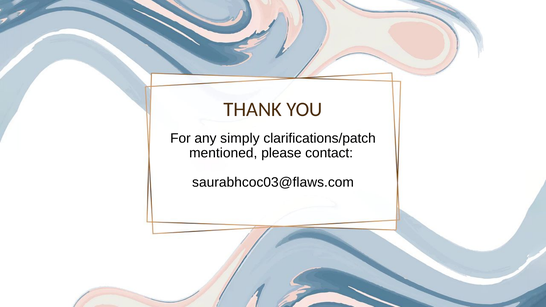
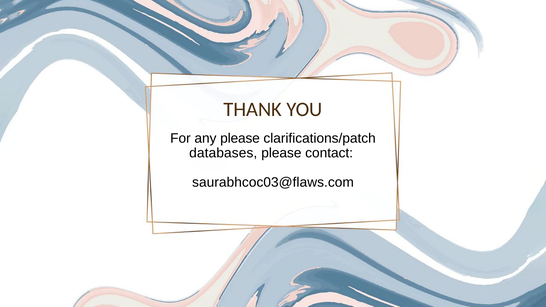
any simply: simply -> please (240, 138)
mentioned: mentioned -> databases (223, 153)
